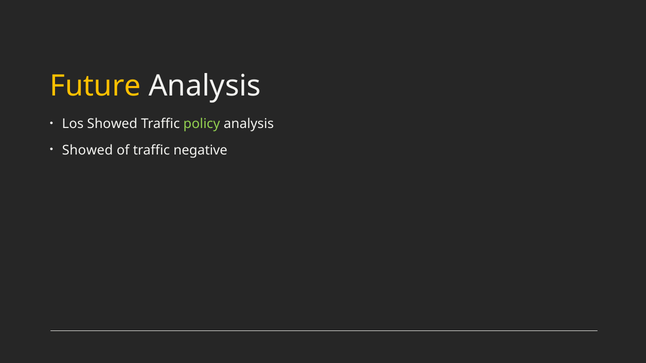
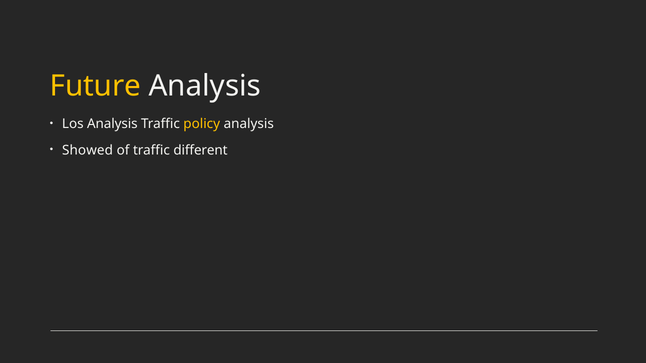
Los Showed: Showed -> Analysis (112, 124)
policy colour: light green -> yellow (202, 124)
negative: negative -> different (200, 150)
